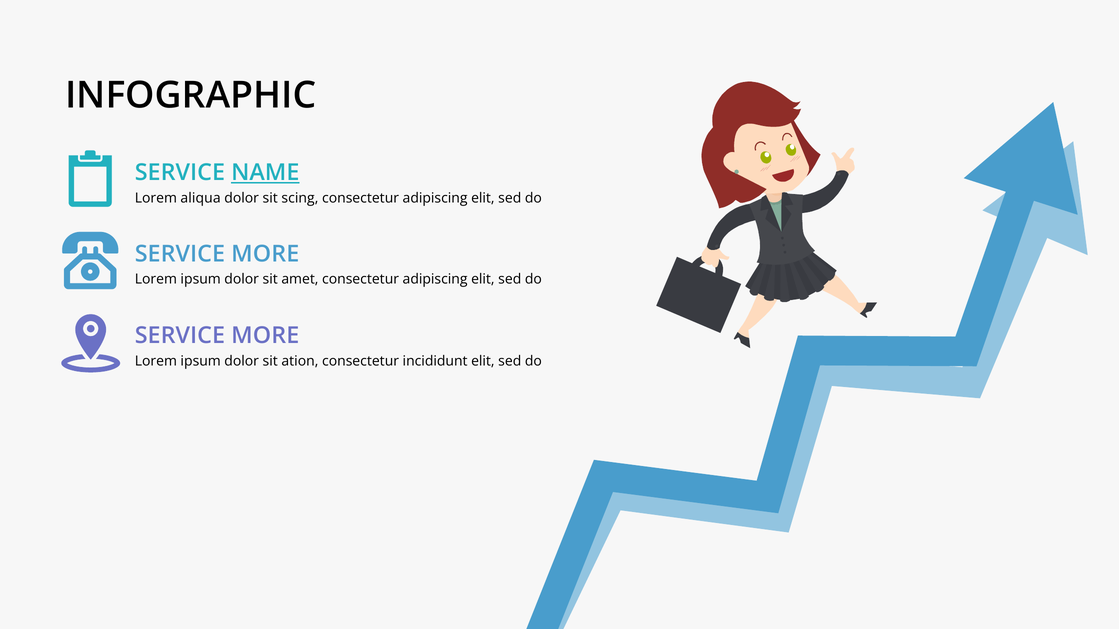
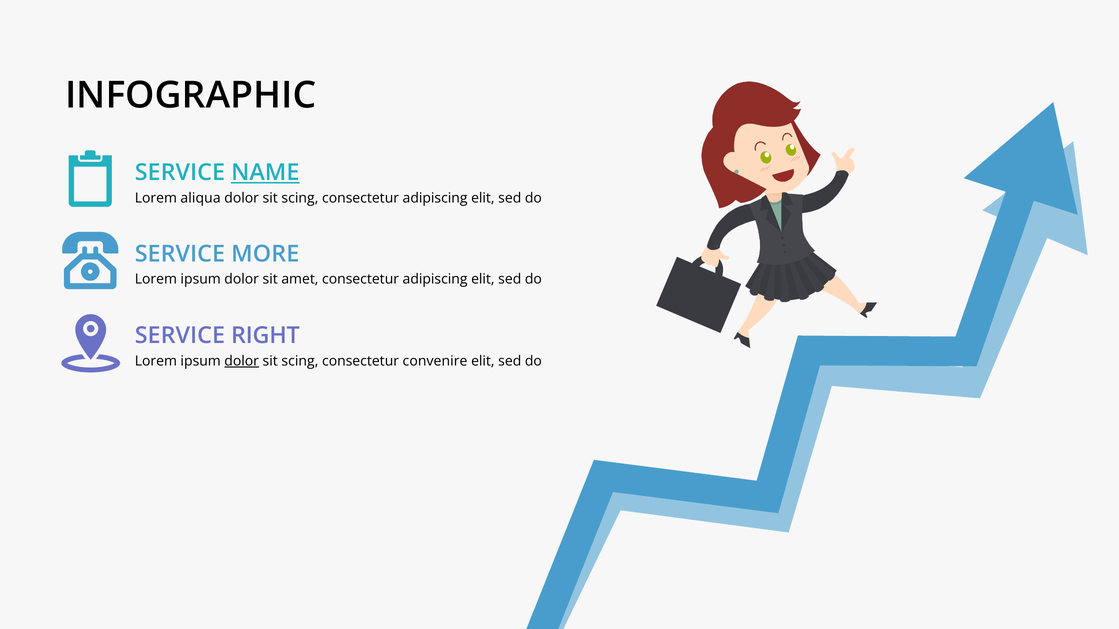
MORE: MORE -> RIGHT (265, 336)
dolor underline: none -> present (242, 361)
ation: ation -> scing (300, 361)
incididunt: incididunt -> convenire (435, 361)
